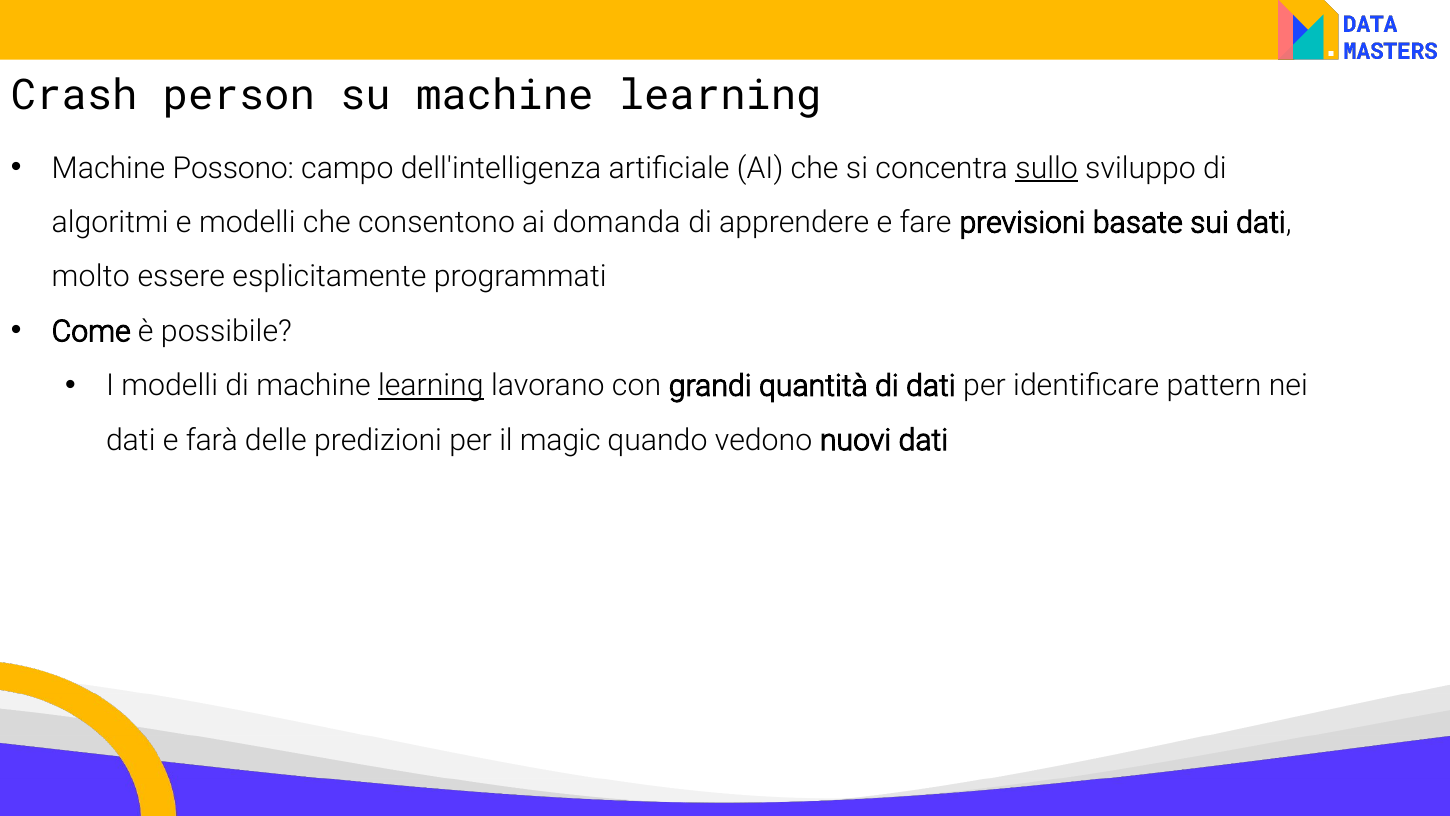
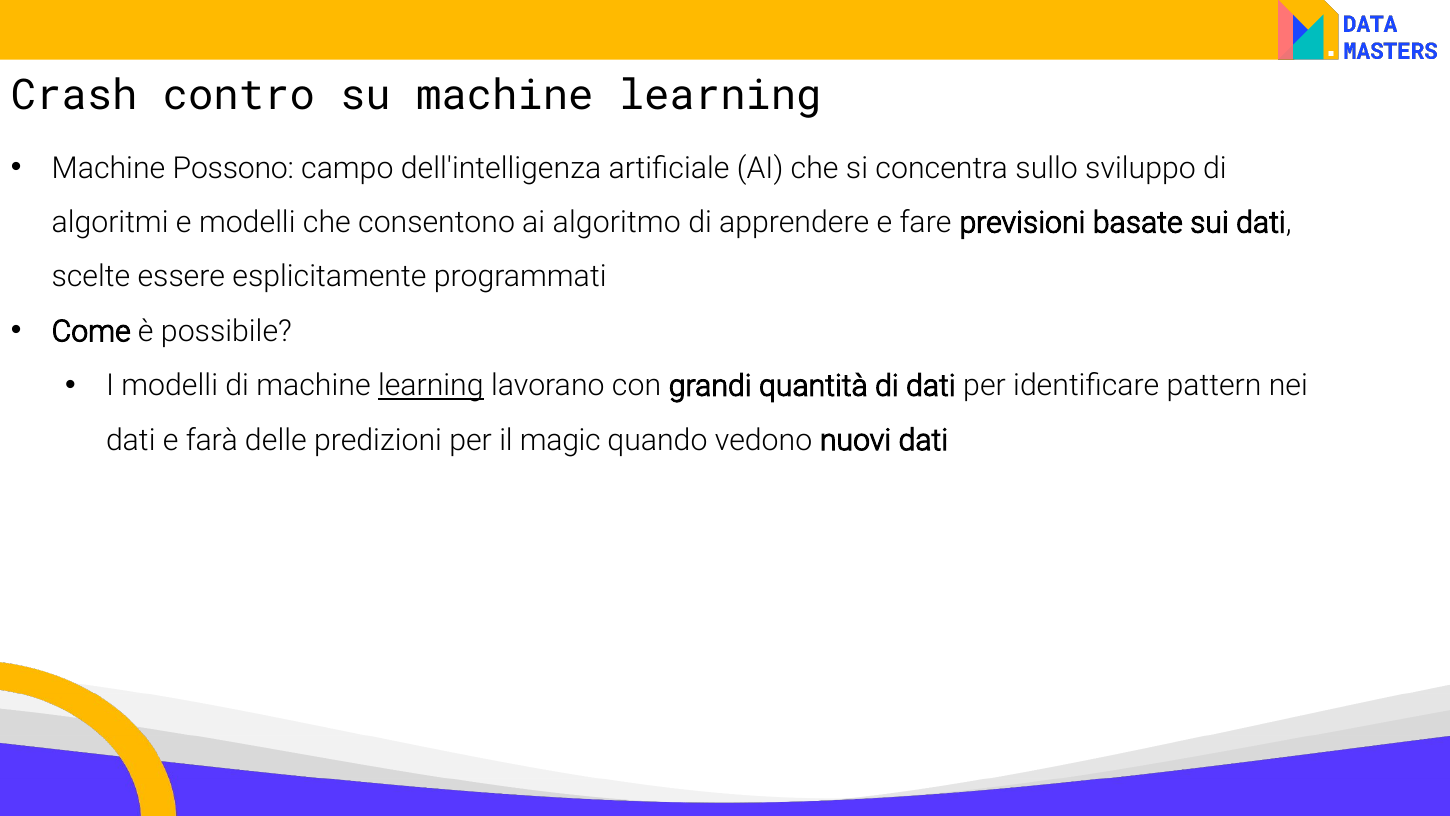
person: person -> contro (239, 96)
sullo underline: present -> none (1047, 168)
domanda: domanda -> algoritmo (617, 222)
molto: molto -> scelte (91, 277)
